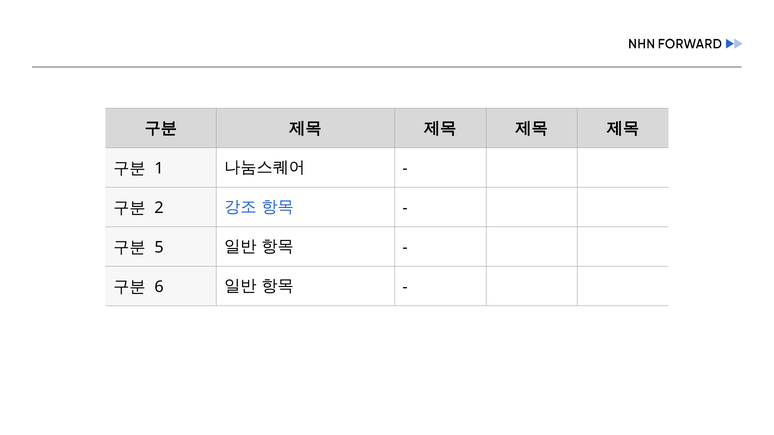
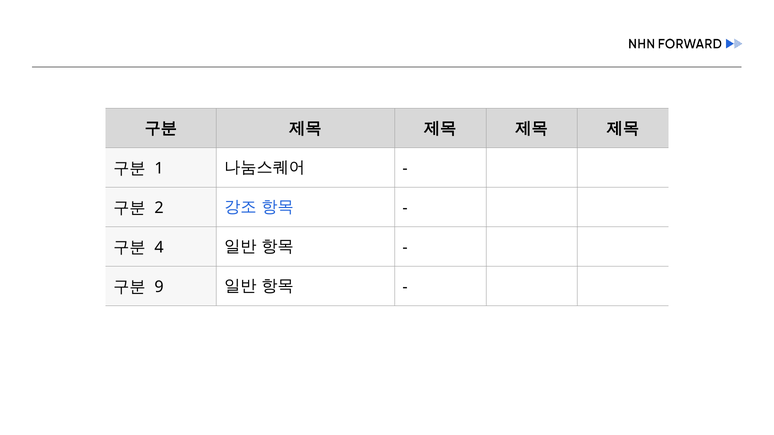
5: 5 -> 4 (159, 248)
6: 6 -> 9 (159, 287)
